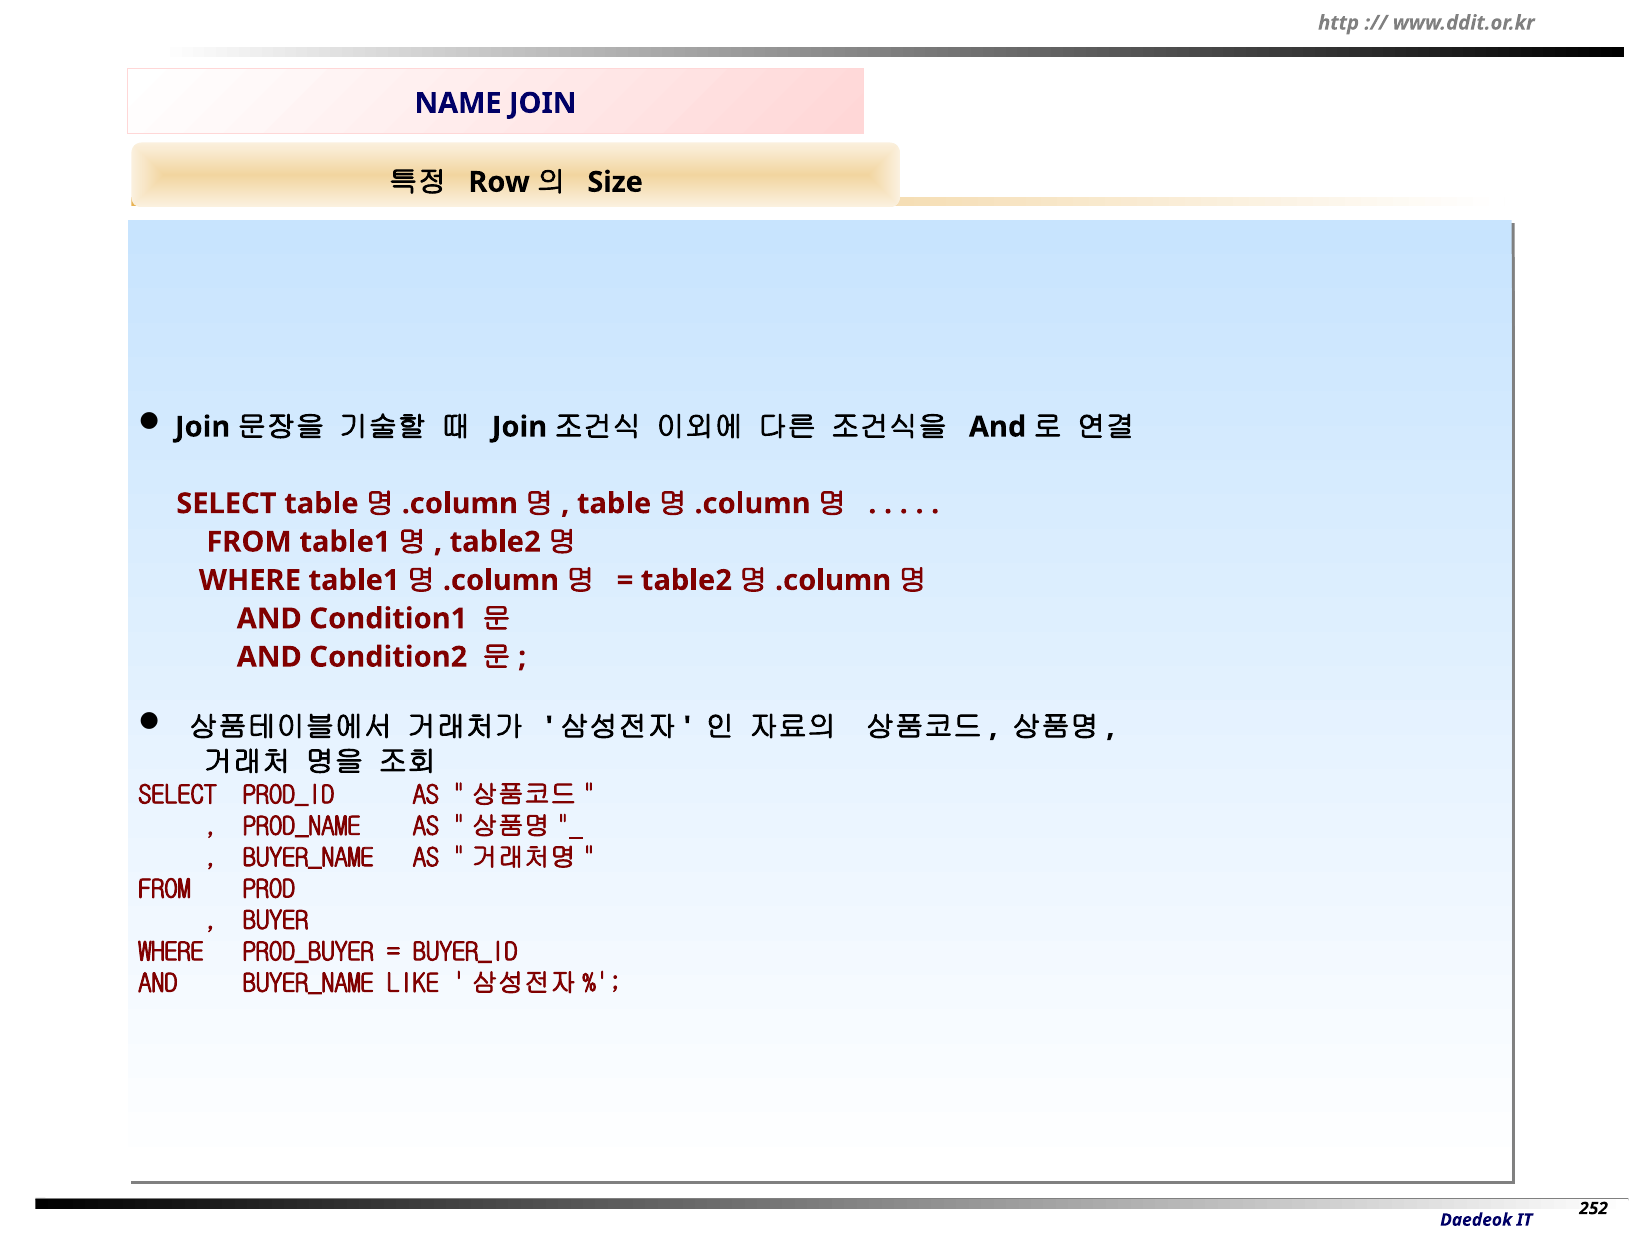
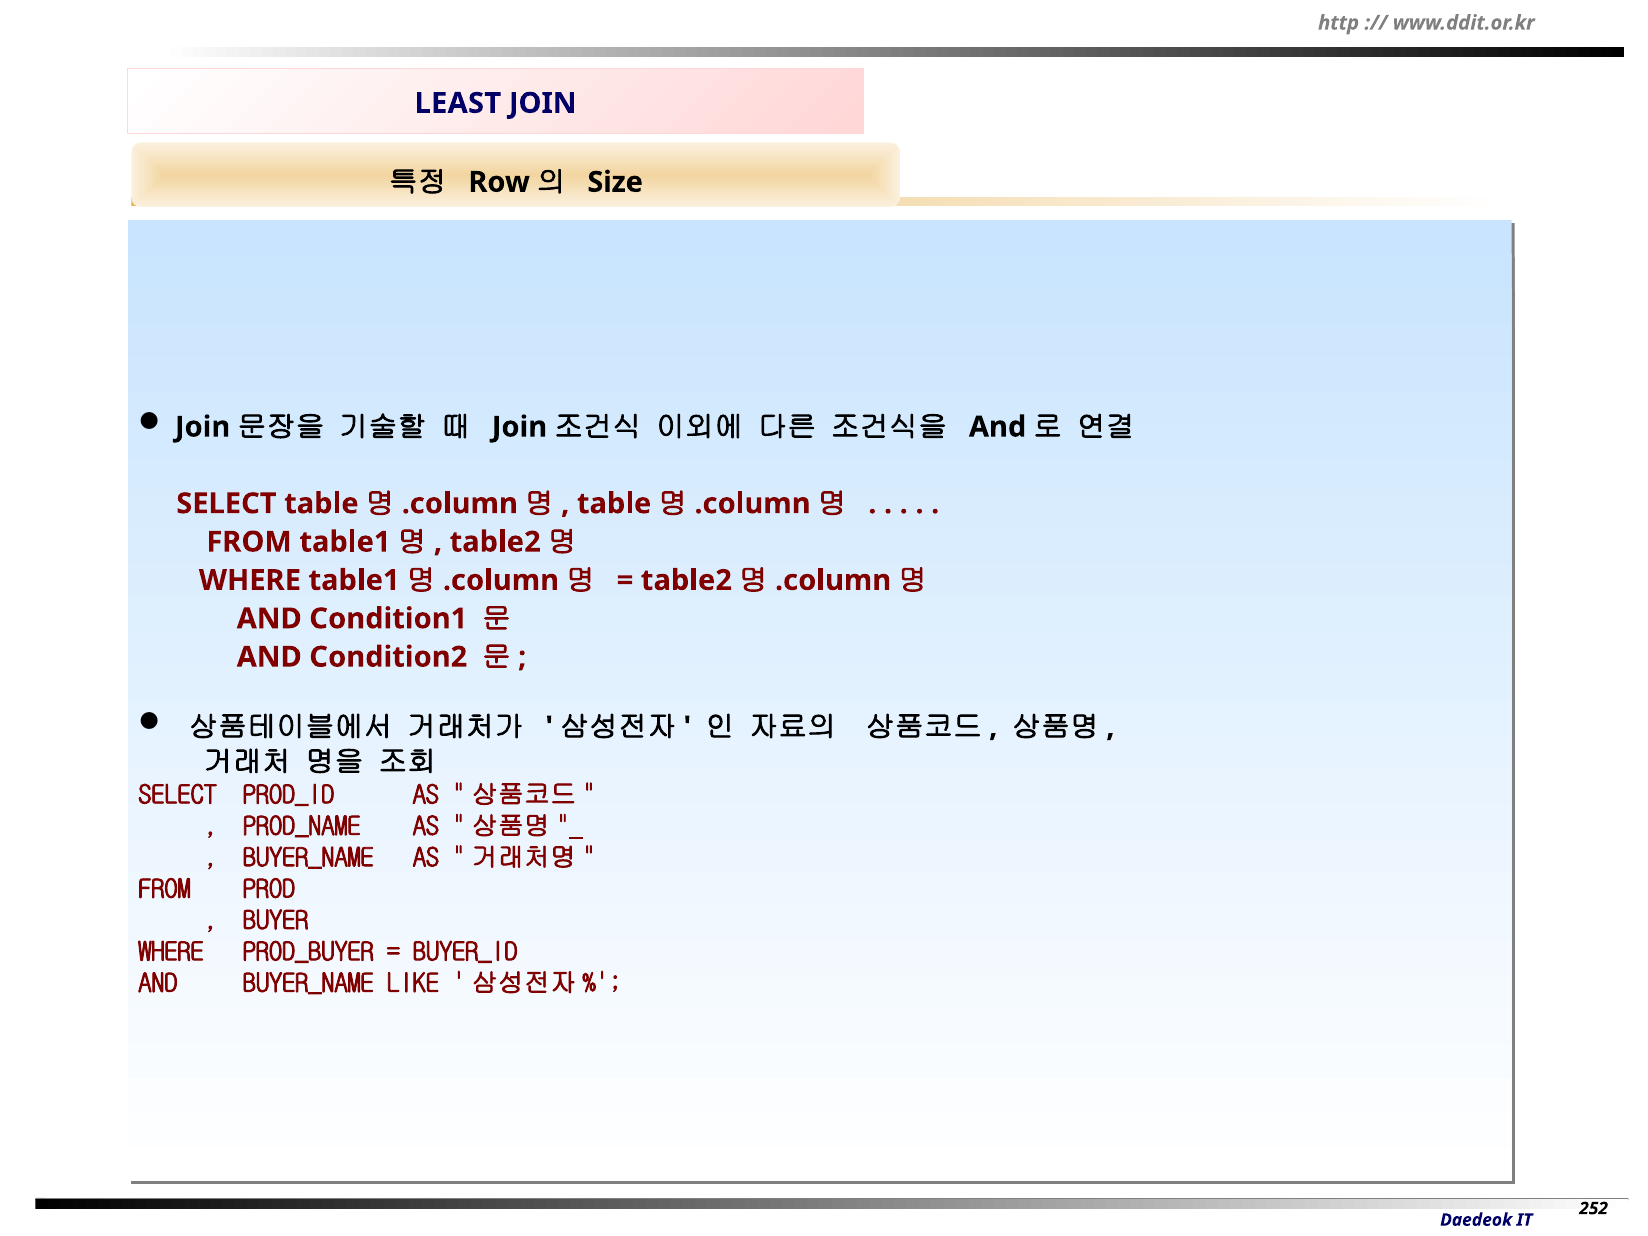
NAME: NAME -> LEAST (458, 103)
